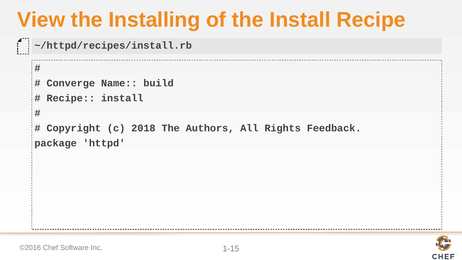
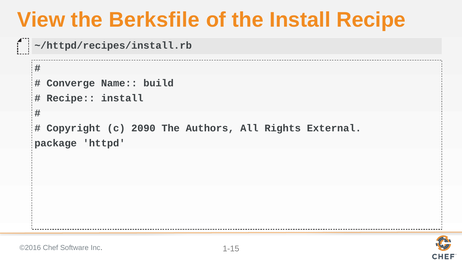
Installing: Installing -> Berksfile (154, 20)
2018: 2018 -> 2090 (143, 128)
Feedback: Feedback -> External (334, 128)
